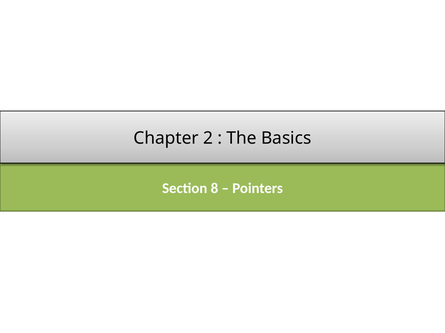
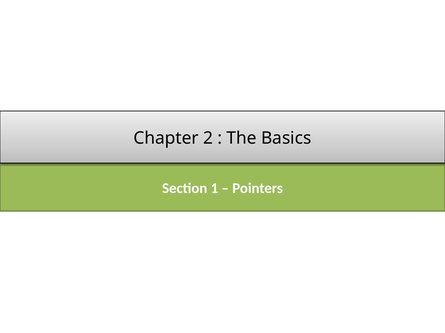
8: 8 -> 1 (214, 189)
